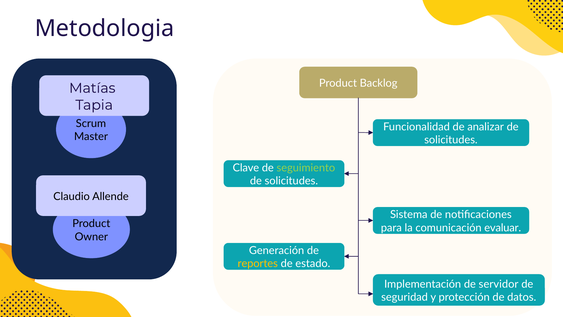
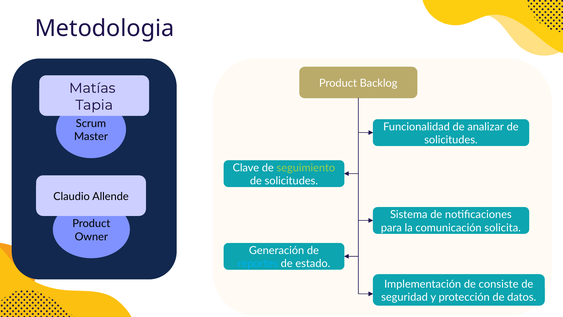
evaluar: evaluar -> solicita (503, 228)
reportes colour: yellow -> light blue (258, 263)
servidor: servidor -> consiste (499, 284)
